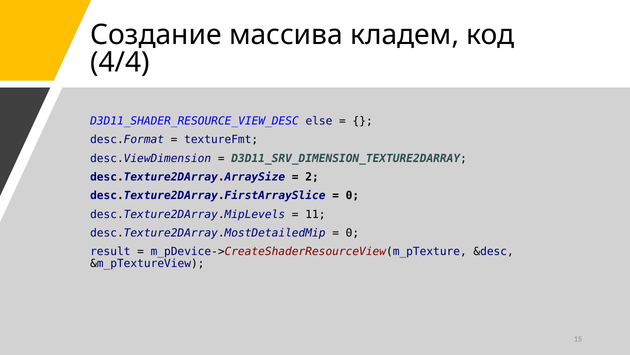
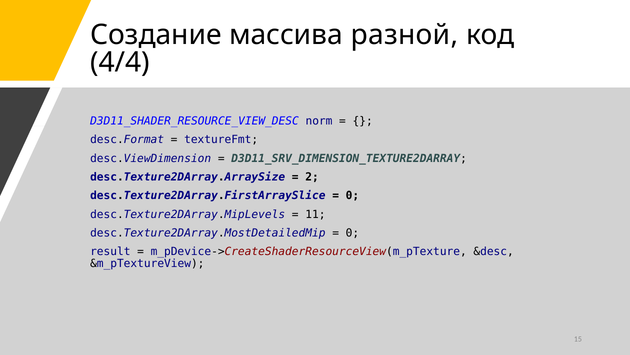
кладем: кладем -> разной (405, 35)
else: else -> norm (319, 121)
